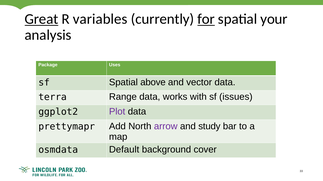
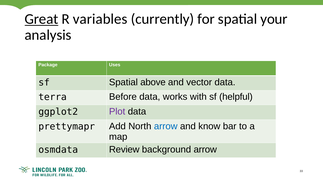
for underline: present -> none (206, 19)
Range: Range -> Before (123, 97)
issues: issues -> helpful (236, 97)
arrow colour: purple -> blue (166, 127)
study: study -> know (209, 127)
Default: Default -> Review (124, 150)
background cover: cover -> arrow (205, 150)
